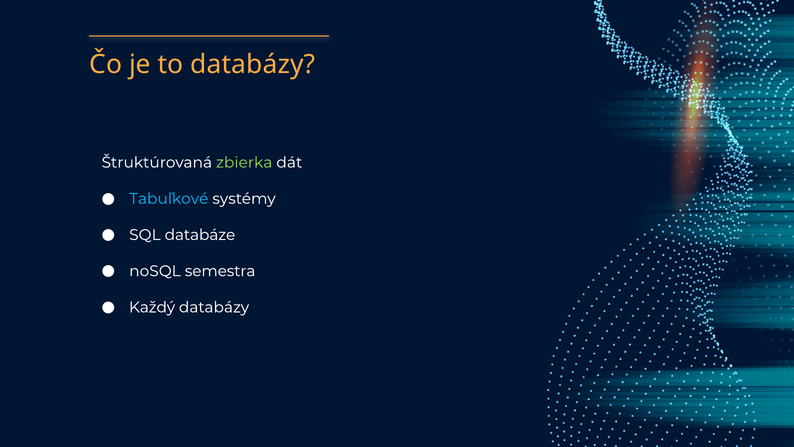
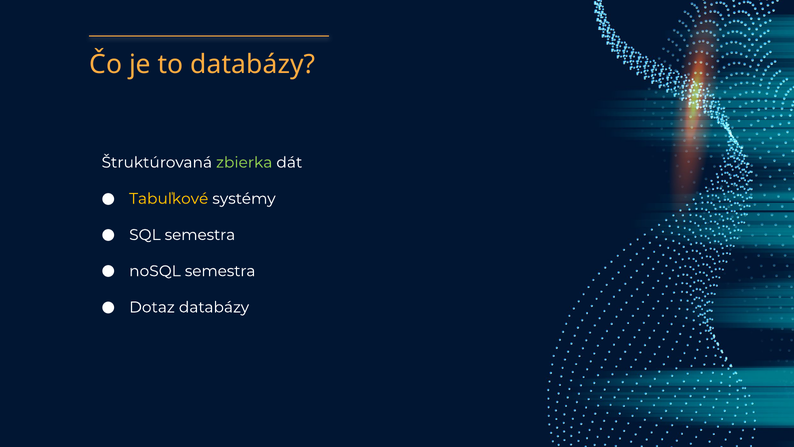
Tabuľkové colour: light blue -> yellow (169, 199)
SQL databáze: databáze -> semestra (200, 235)
Každý: Každý -> Dotaz (152, 307)
